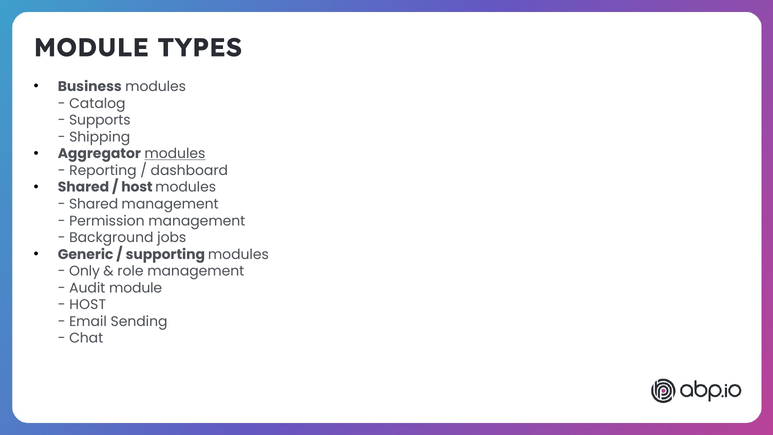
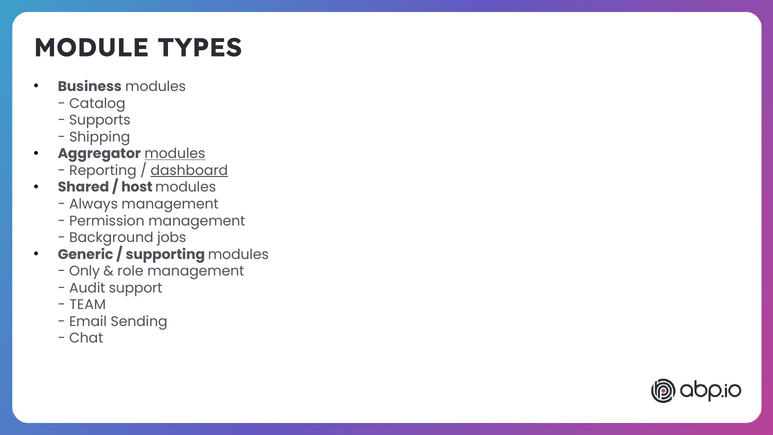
dashboard underline: none -> present (189, 171)
Shared: Shared -> Always (94, 204)
Audit module: module -> support (136, 288)
HOST: HOST -> TEAM (88, 305)
